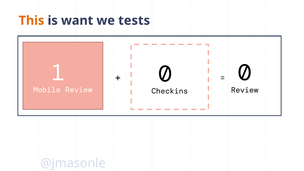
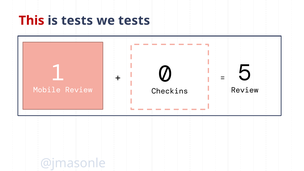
This colour: orange -> red (32, 21)
is want: want -> tests (77, 21)
0: 0 -> 5 (245, 73)
